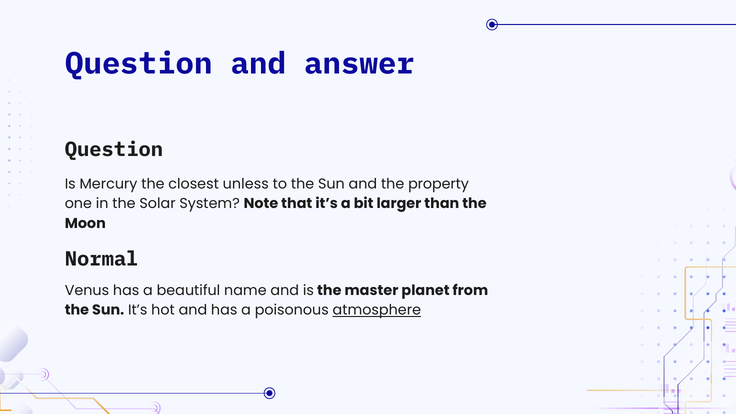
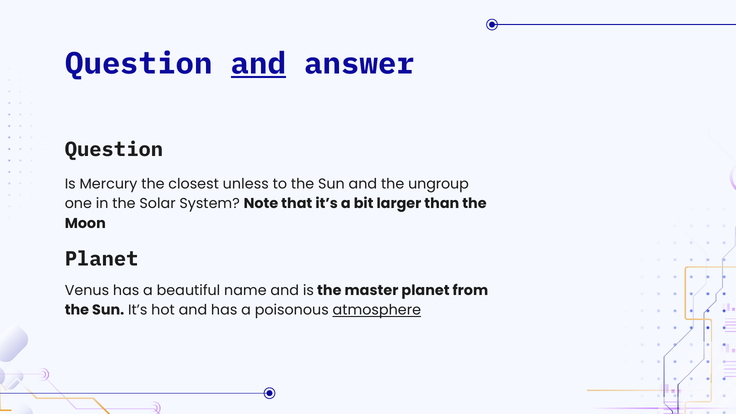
and underline: none -> present (258, 64)
property: property -> ungroup (438, 184)
Normal: Normal -> Planet (102, 259)
